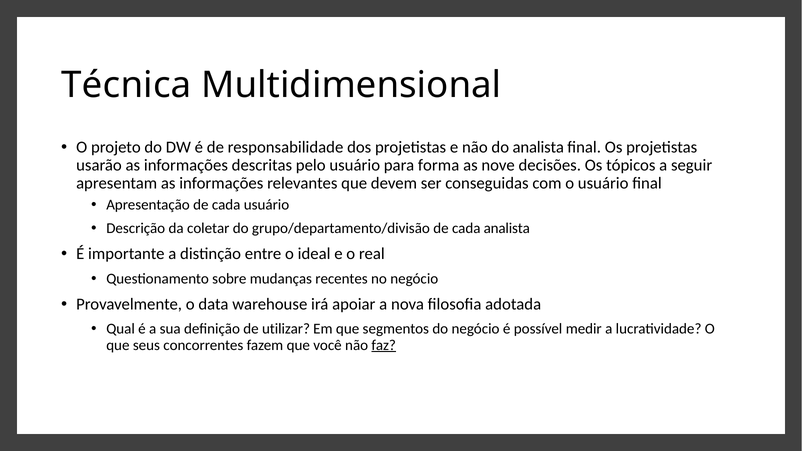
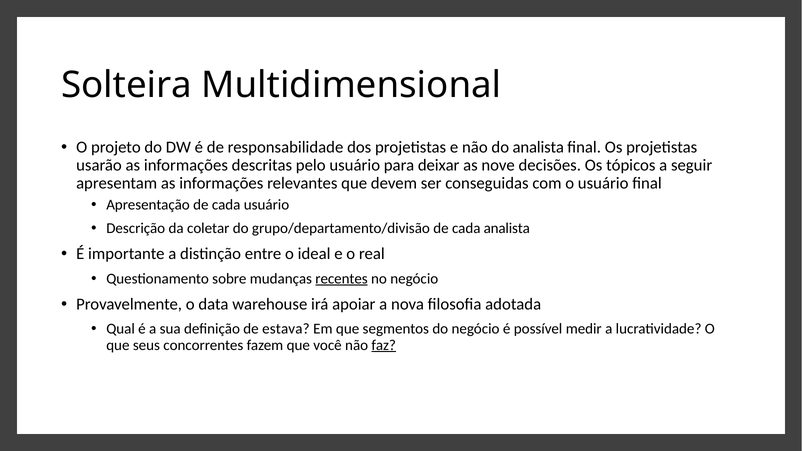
Técnica: Técnica -> Solteira (126, 85)
forma: forma -> deixar (439, 165)
recentes underline: none -> present (342, 279)
utilizar: utilizar -> estava (286, 329)
